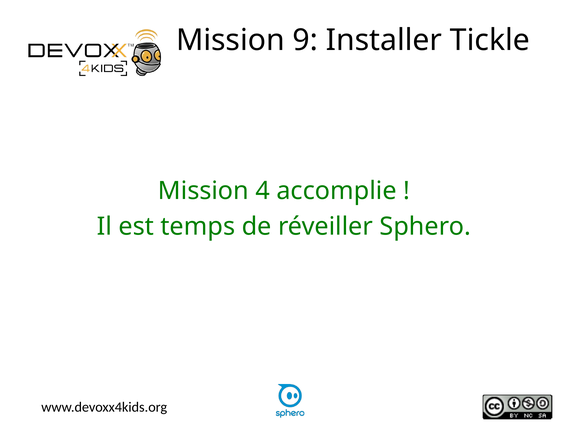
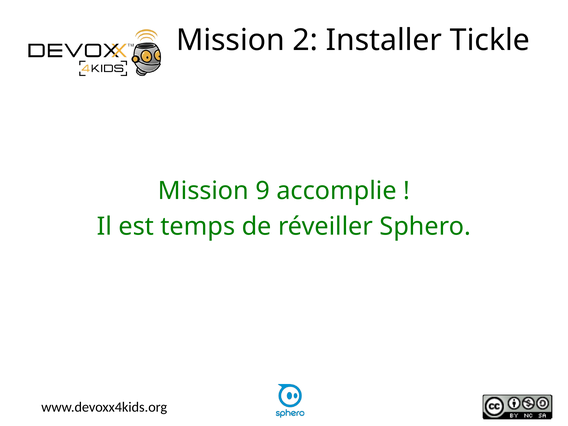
9: 9 -> 2 (305, 40)
4: 4 -> 9 (263, 191)
